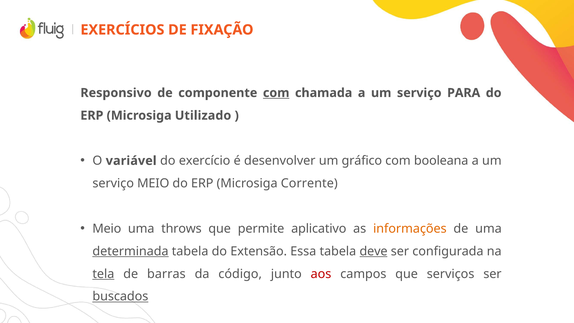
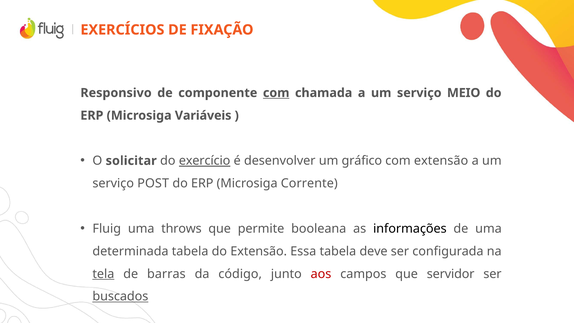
PARA: PARA -> MEIO (464, 93)
Utilizado: Utilizado -> Variáveis (203, 116)
variável: variável -> solicitar (131, 161)
exercício underline: none -> present (205, 161)
com booleana: booleana -> extensão (441, 161)
serviço MEIO: MEIO -> POST (153, 183)
Meio: Meio -> Fluig (107, 229)
aplicativo: aplicativo -> booleana (319, 229)
informações colour: orange -> black (410, 229)
determinada underline: present -> none (131, 251)
deve underline: present -> none (374, 251)
serviços: serviços -> servidor (451, 274)
